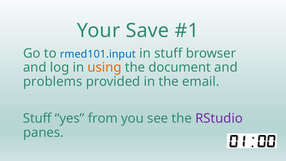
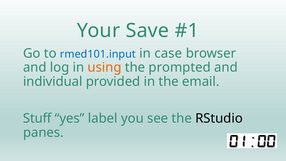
in stuff: stuff -> case (168, 53)
document: document -> prompted (180, 67)
problems: problems -> individual (53, 82)
from: from -> label (103, 118)
RStudio colour: purple -> black (219, 118)
